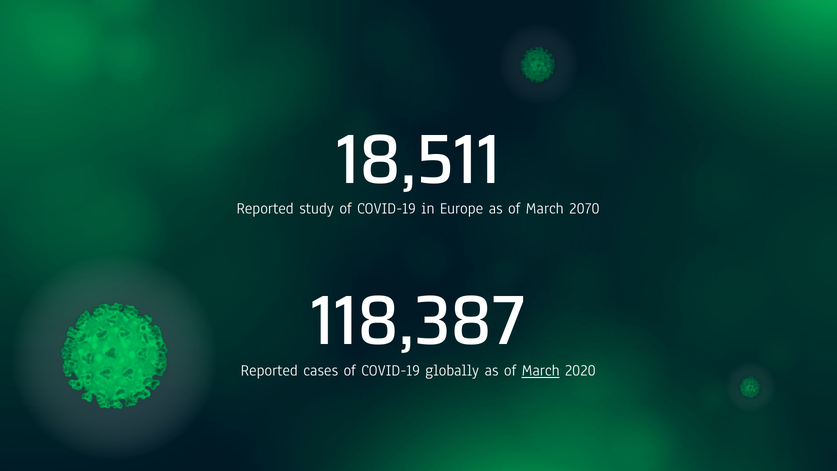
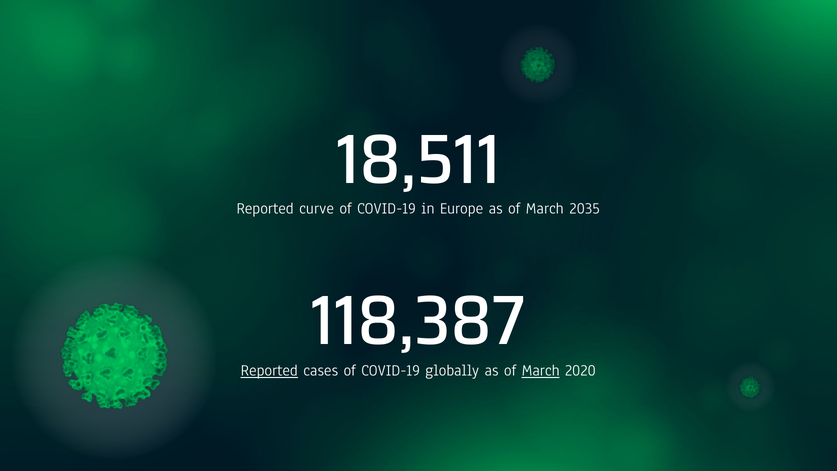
study: study -> curve (317, 208)
2070: 2070 -> 2035 (584, 208)
Reported underline: none -> present (269, 370)
